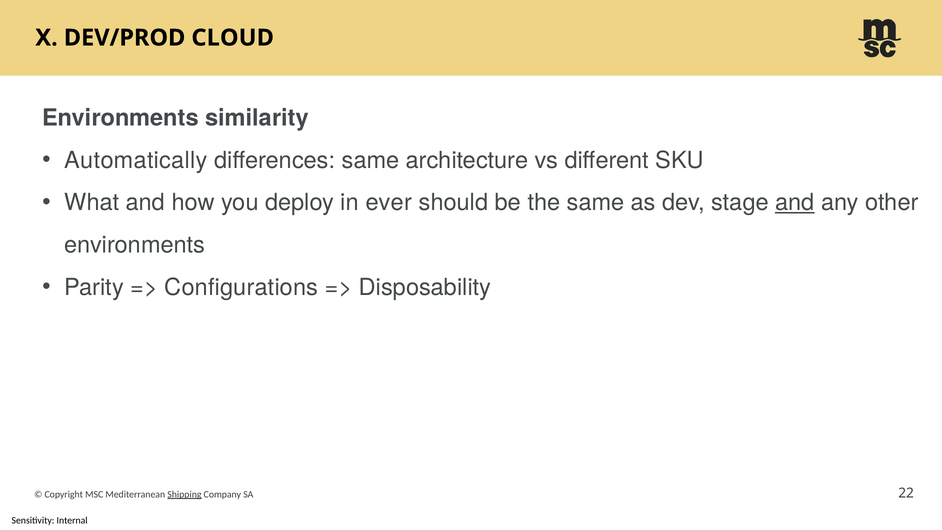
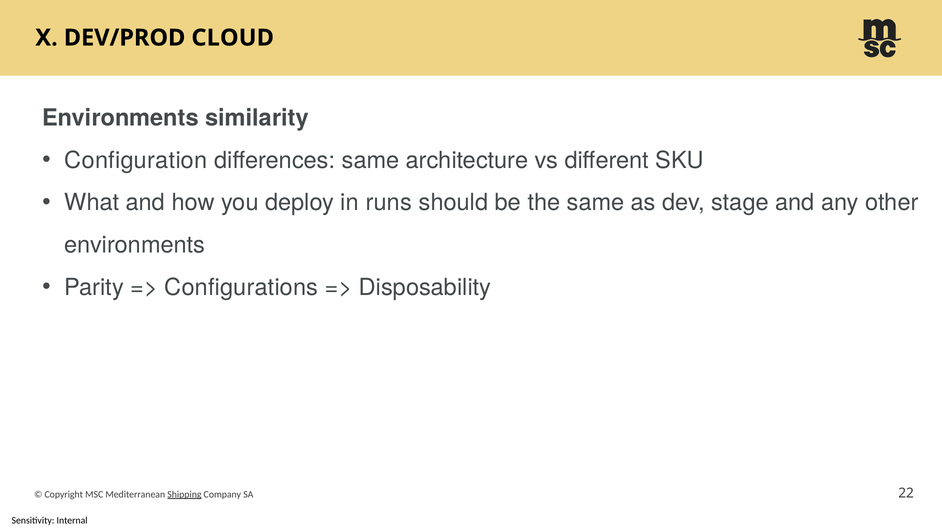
Automatically: Automatically -> Configuration (136, 160)
ever: ever -> runs (389, 203)
and underline: present -> none (795, 203)
